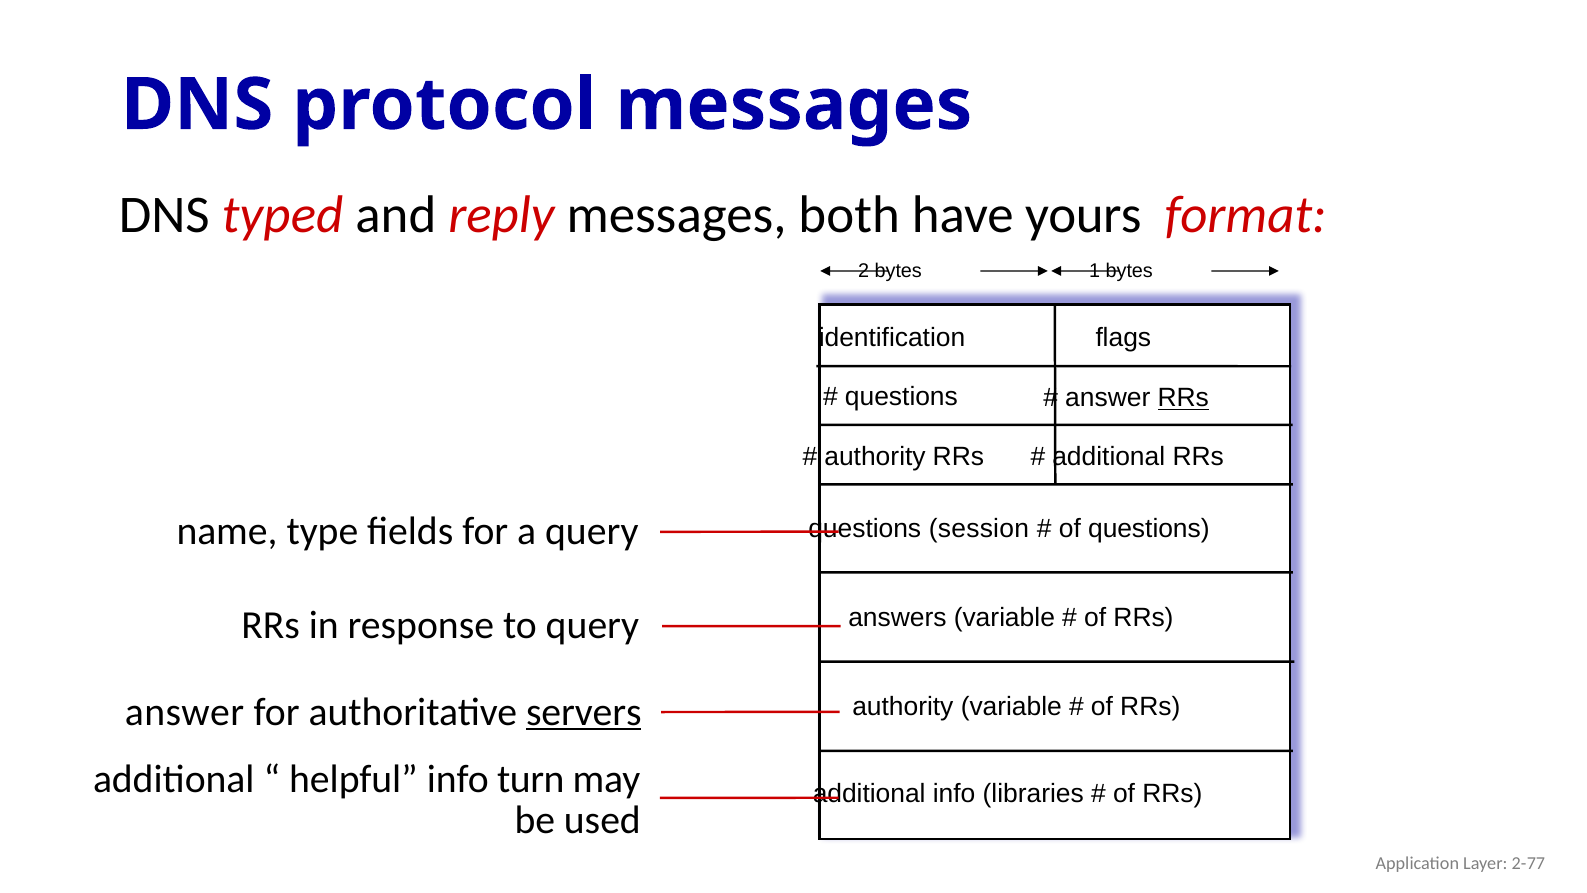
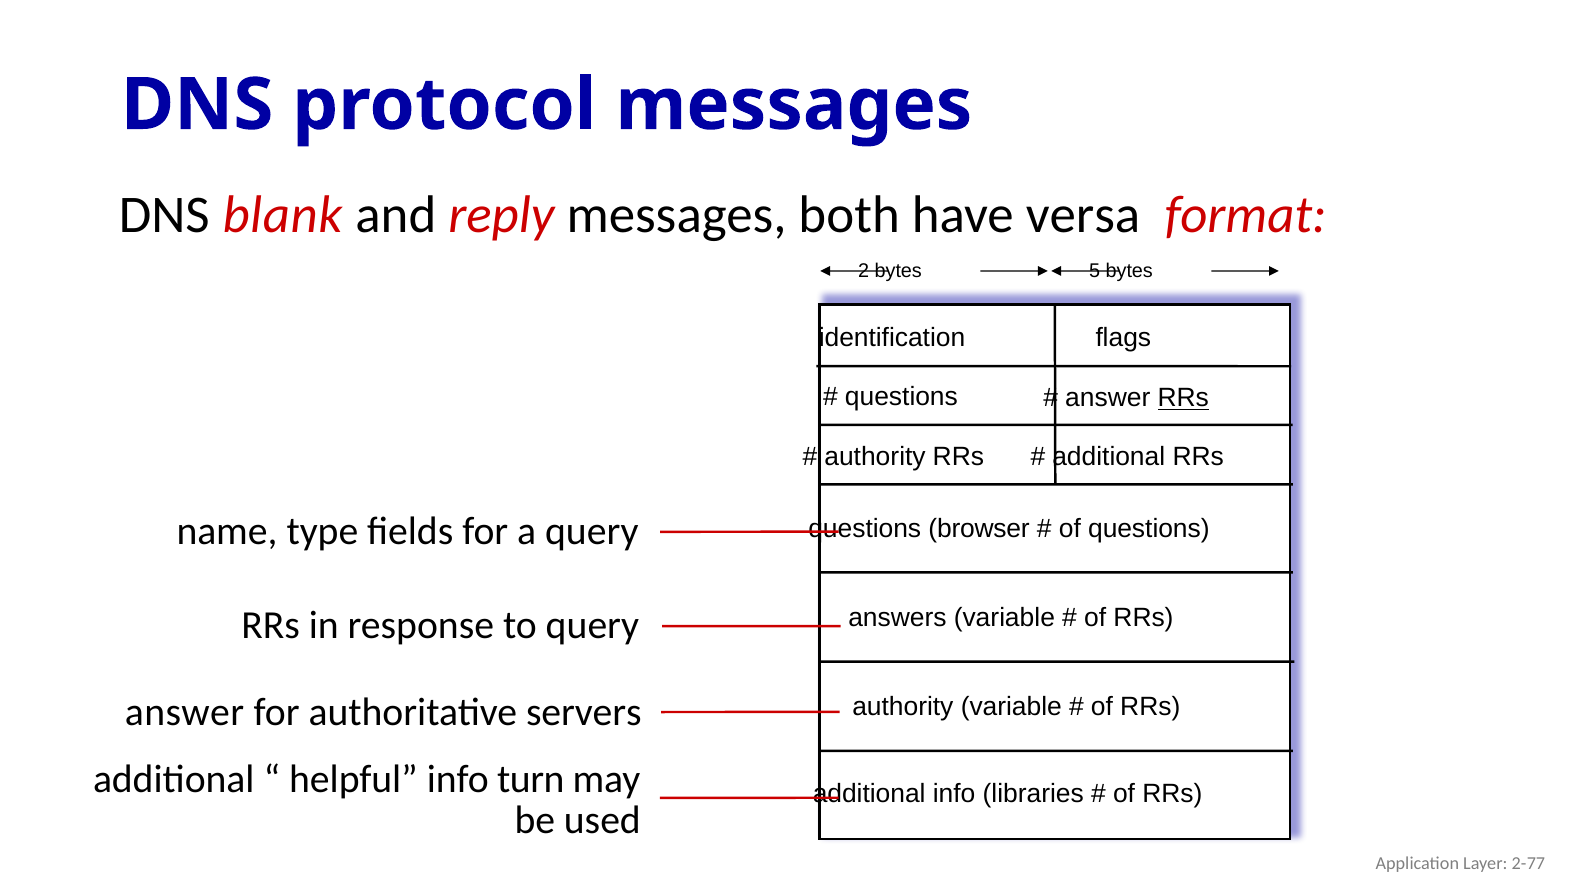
typed: typed -> blank (282, 215)
yours: yours -> versa (1083, 215)
1: 1 -> 5 (1095, 271)
session: session -> browser (979, 529)
servers underline: present -> none (584, 712)
